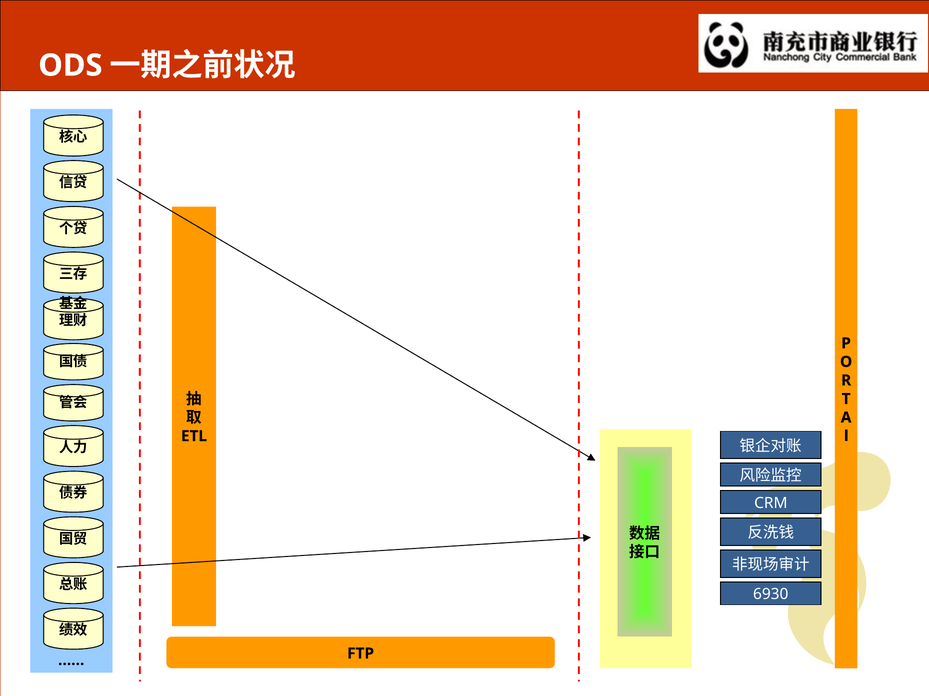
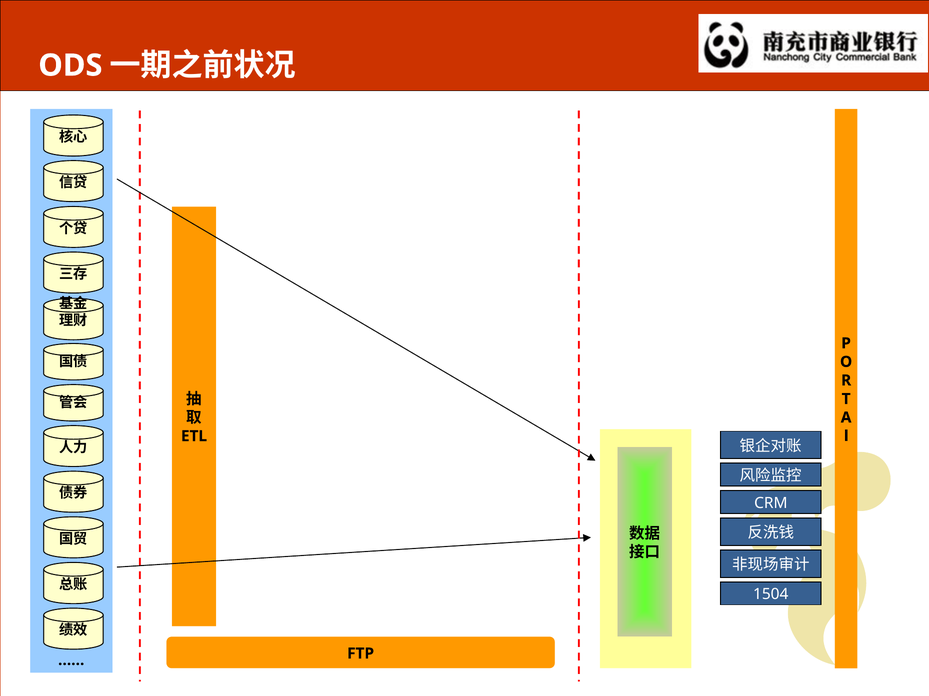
6930: 6930 -> 1504 (771, 595)
